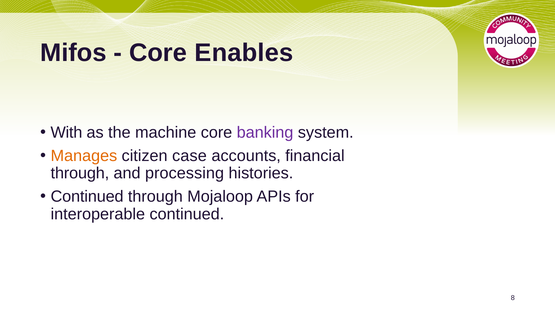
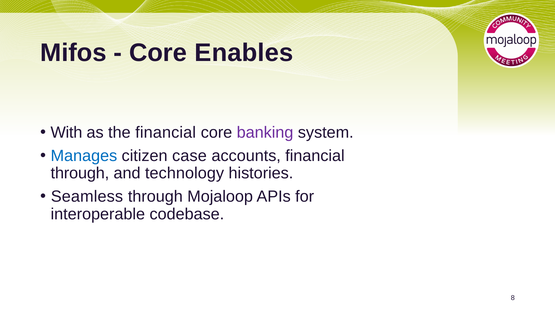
the machine: machine -> financial (166, 133)
Manages colour: orange -> blue (84, 156)
processing: processing -> technology (185, 173)
Continued: Continued -> Seamless (87, 197)
interoperable continued: continued -> codebase (187, 214)
